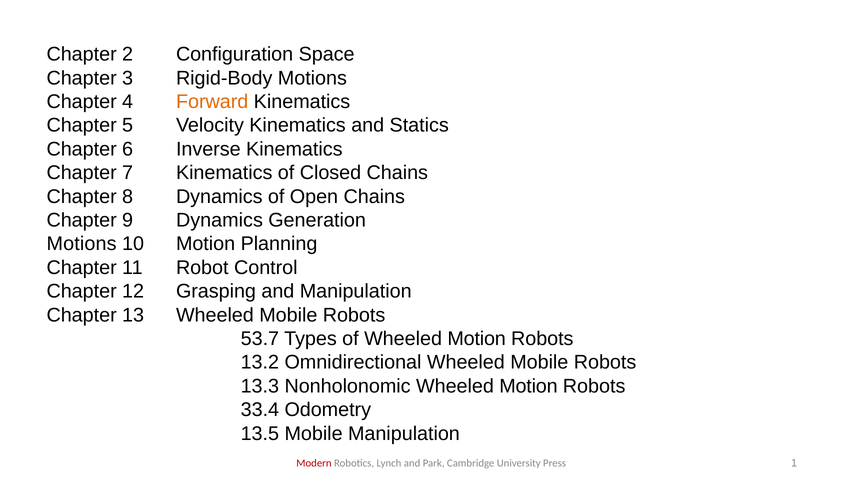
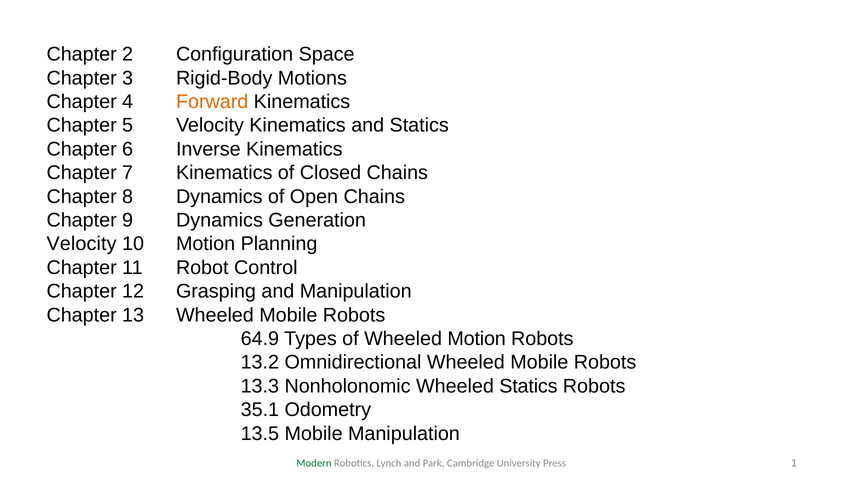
Motions: Motions -> Velocity (82, 244)
53.7: 53.7 -> 64.9 (260, 339)
Nonholonomic Wheeled Motion: Motion -> Statics (528, 387)
33.4: 33.4 -> 35.1 (260, 410)
Modern colour: red -> green (314, 463)
